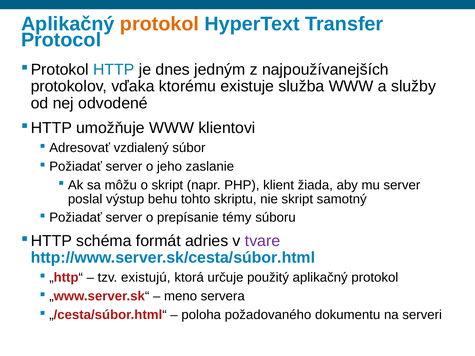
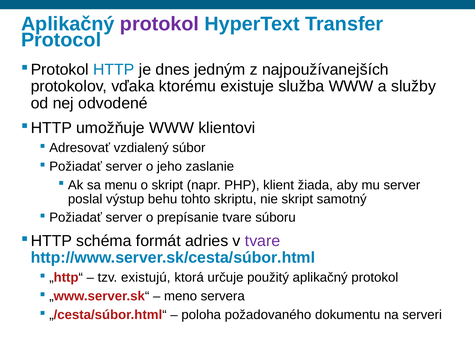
protokol colour: orange -> purple (159, 24)
môžu: môžu -> menu (121, 185)
prepísanie témy: témy -> tvare (237, 218)
